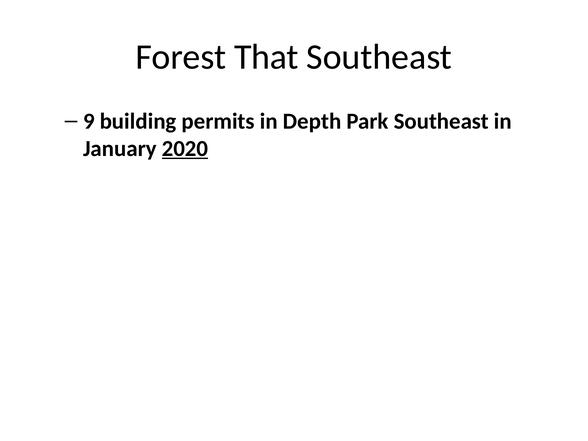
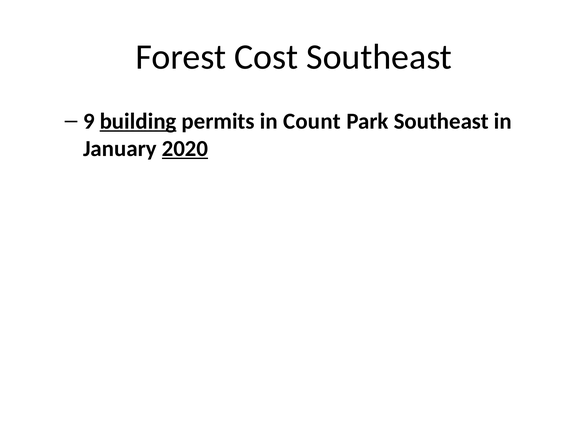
That: That -> Cost (266, 57)
building underline: none -> present (138, 121)
Depth: Depth -> Count (312, 121)
